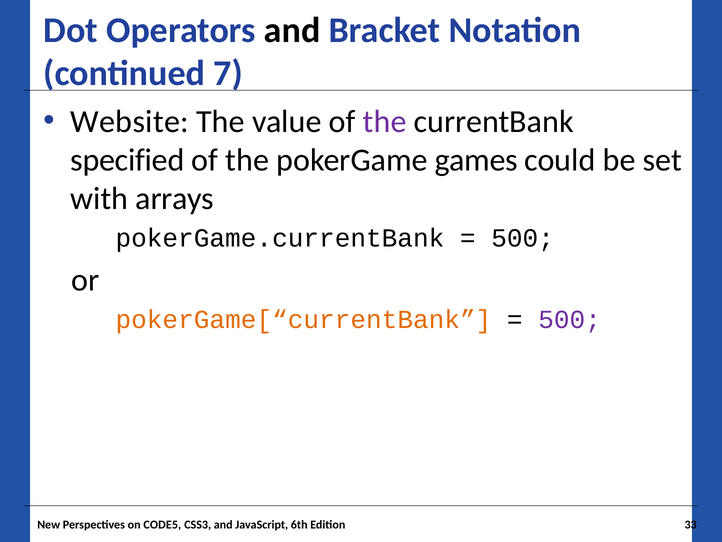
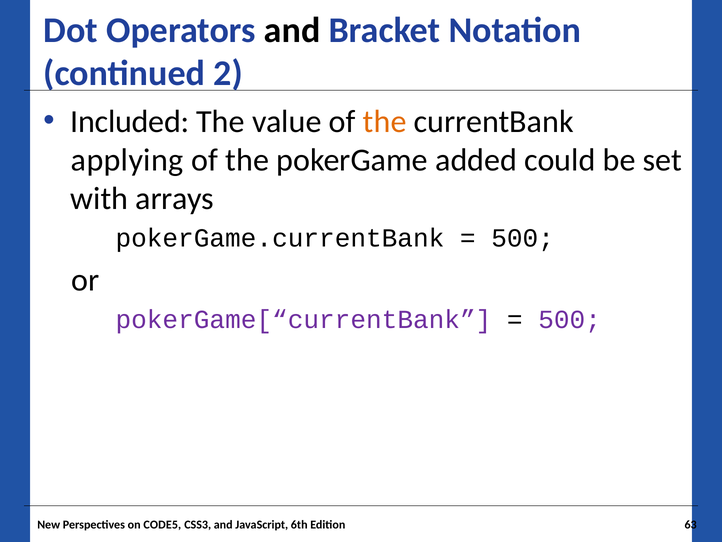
7: 7 -> 2 (228, 73)
Website: Website -> Included (130, 121)
the colour: purple -> orange (385, 121)
specified: specified -> applying (127, 160)
games: games -> added (476, 160)
pokerGame[“currentBank colour: orange -> purple (303, 320)
33: 33 -> 63 (691, 524)
